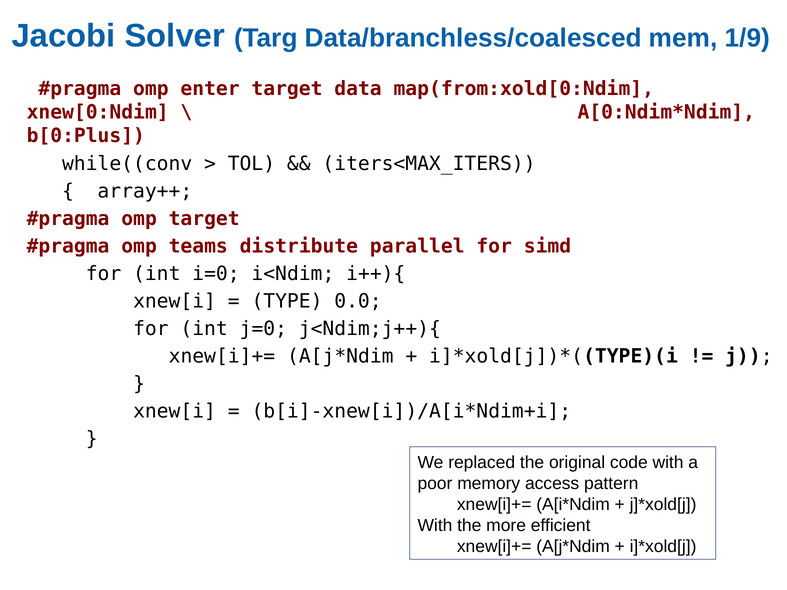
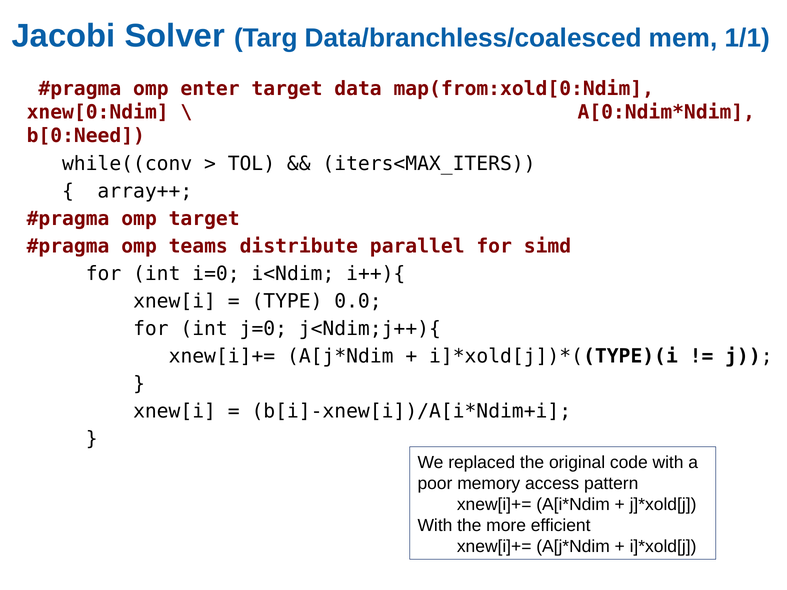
1/9: 1/9 -> 1/1 (747, 38)
b[0:Plus: b[0:Plus -> b[0:Need (86, 136)
